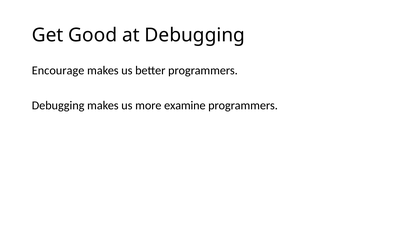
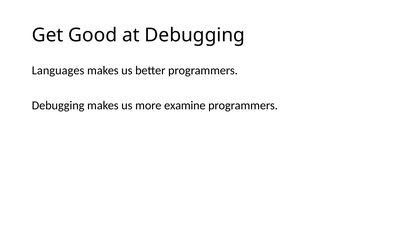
Encourage: Encourage -> Languages (58, 70)
